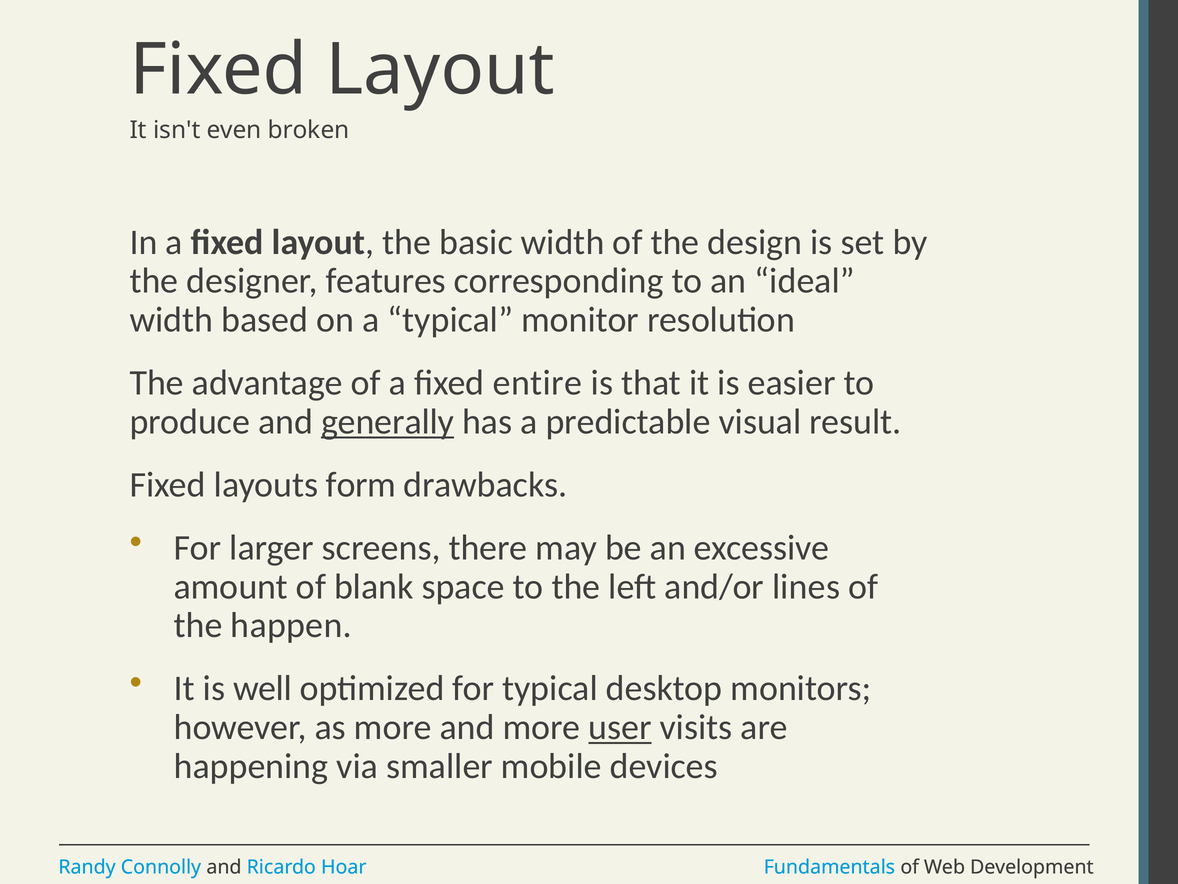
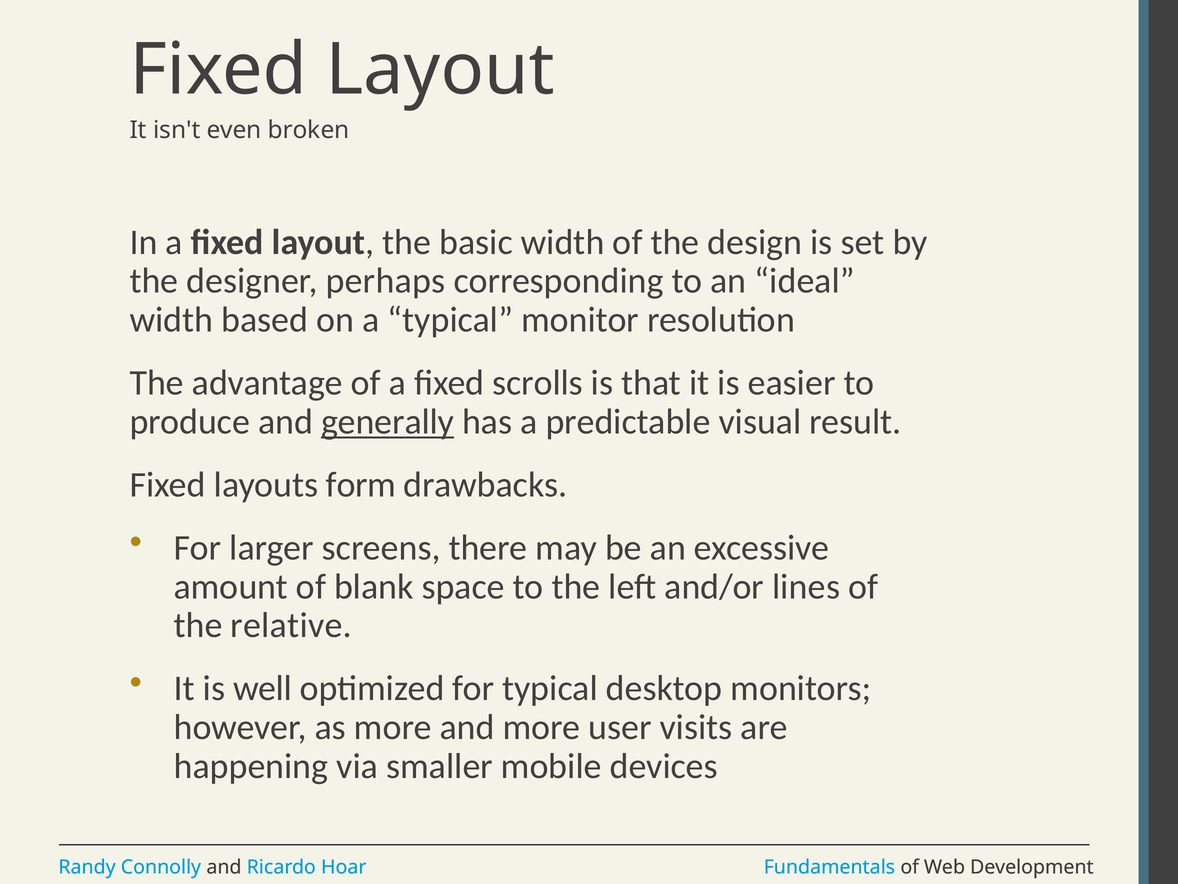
features: features -> perhaps (385, 281)
entire: entire -> scrolls (538, 383)
happen: happen -> relative (291, 625)
user underline: present -> none (620, 727)
